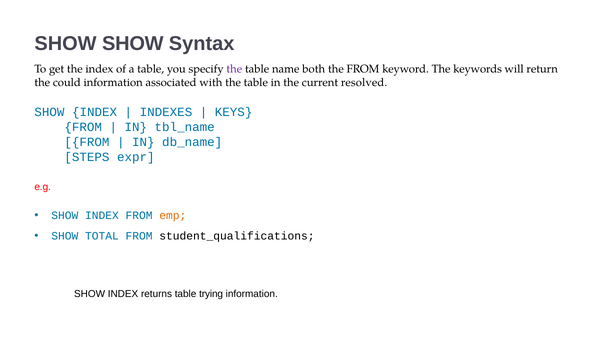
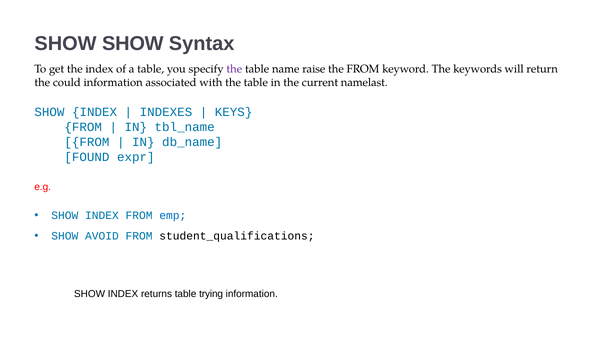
both: both -> raise (314, 69)
resolved: resolved -> namelast (364, 82)
STEPS: STEPS -> FOUND (87, 157)
emp colour: orange -> blue (173, 215)
TOTAL: TOTAL -> AVOID (102, 236)
